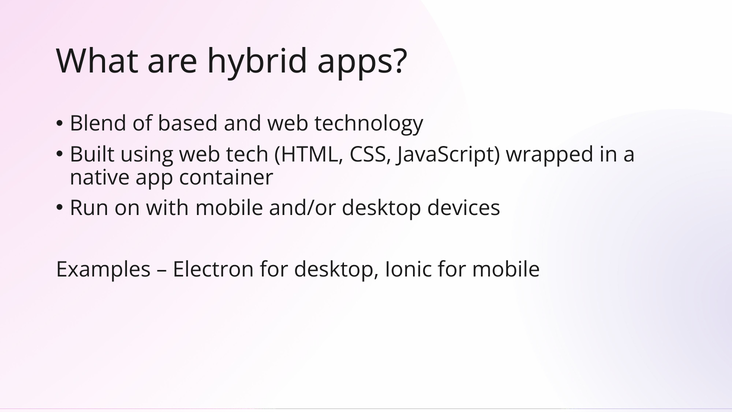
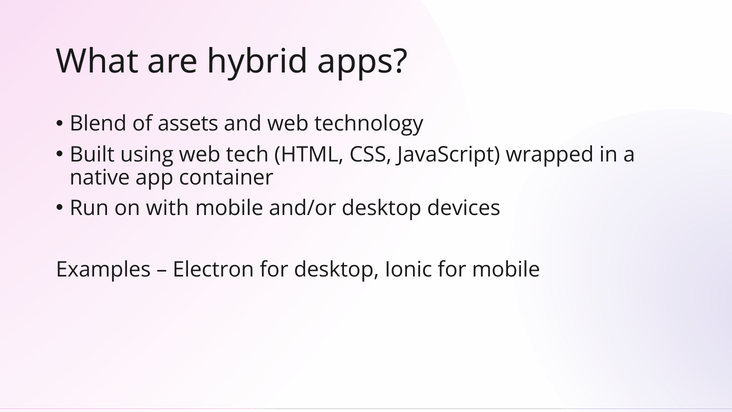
based: based -> assets (188, 124)
